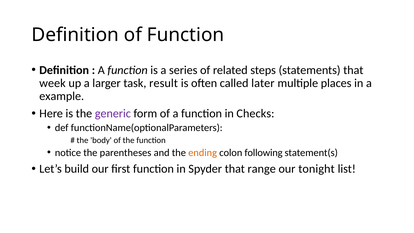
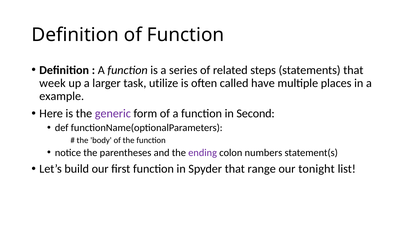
result: result -> utilize (164, 83)
later: later -> have (263, 83)
Checks: Checks -> Second (256, 113)
ending colour: orange -> purple (203, 153)
following: following -> numbers (263, 153)
